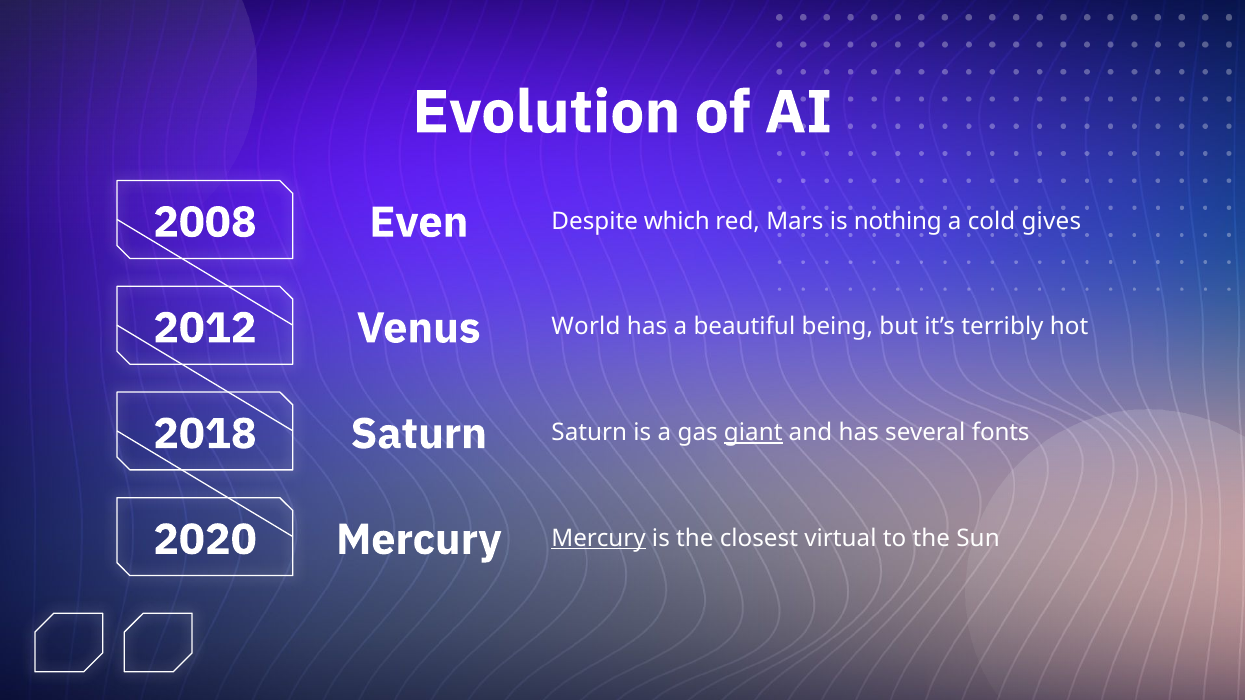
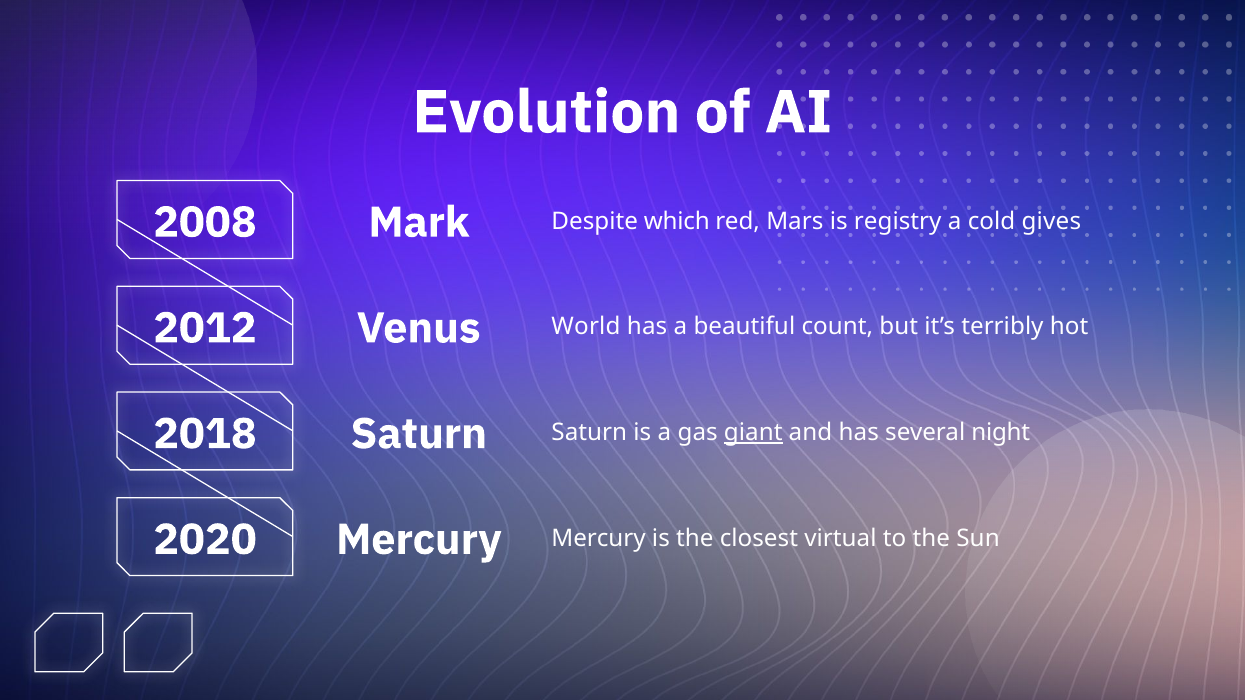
Even: Even -> Mark (419, 223)
nothing: nothing -> registry (898, 221)
being: being -> count (837, 327)
fonts: fonts -> night (1001, 433)
Mercury underline: present -> none (599, 539)
